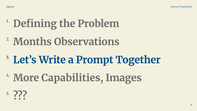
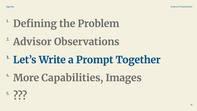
Months: Months -> Advisor (32, 42)
